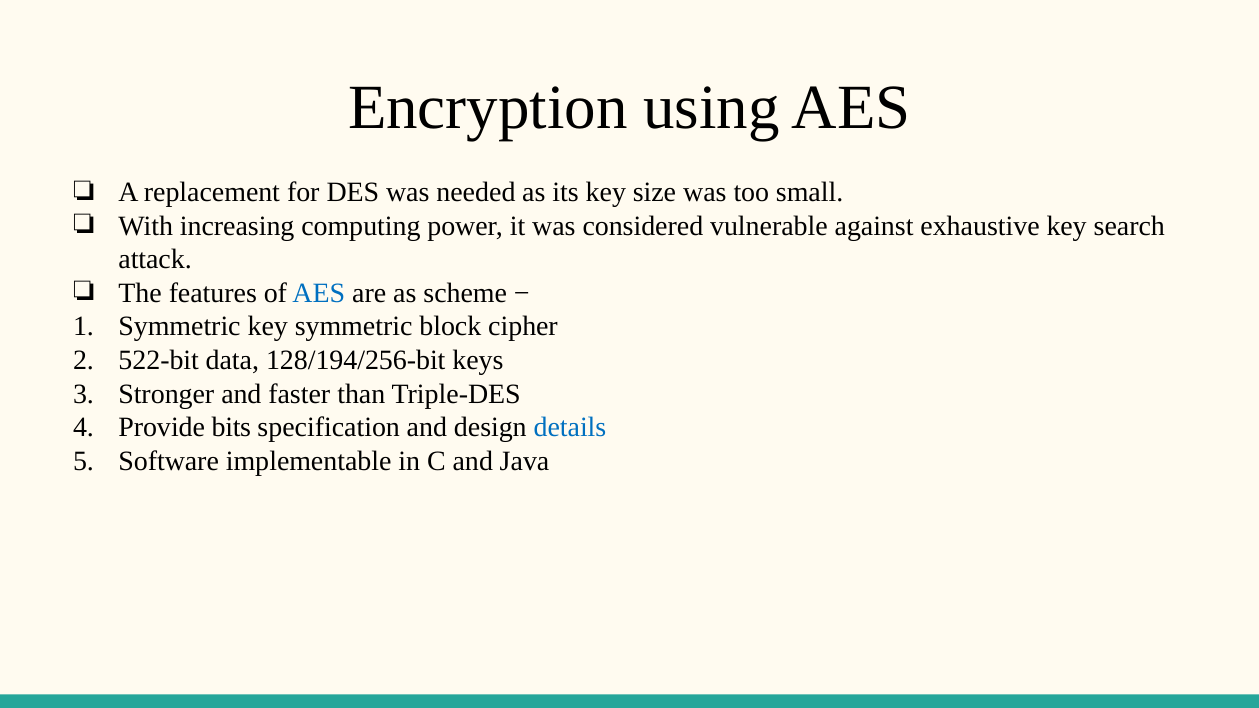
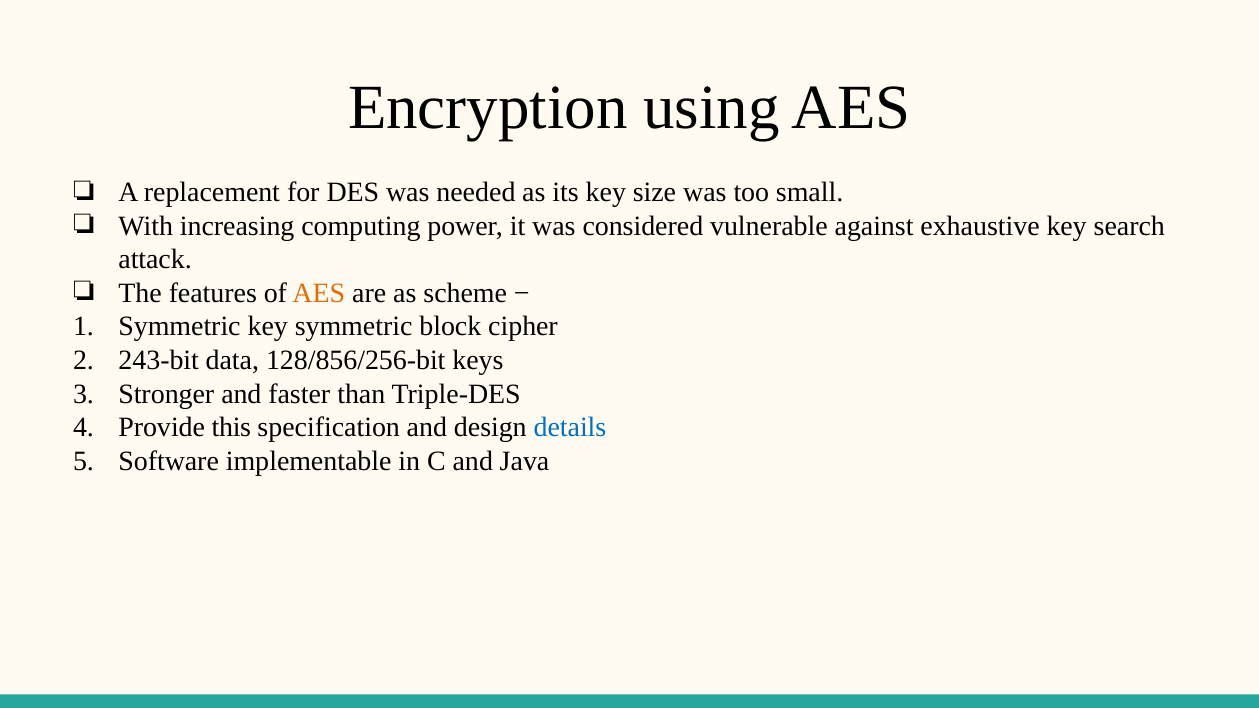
AES colour: blue -> orange (319, 293)
522-bit: 522-bit -> 243-bit (159, 360)
128/194/256-bit: 128/194/256-bit -> 128/856/256-bit (356, 360)
bits: bits -> this (231, 428)
